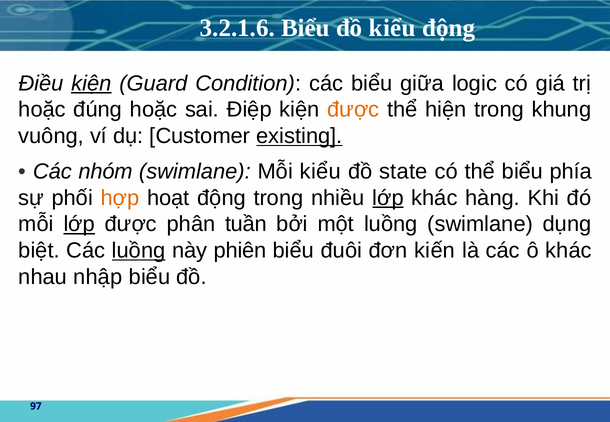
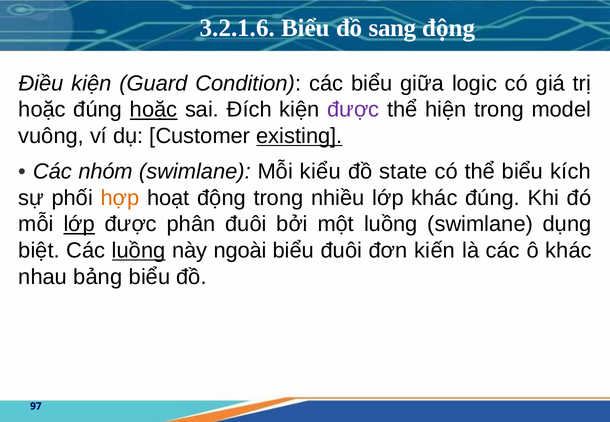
đồ kiểu: kiểu -> sang (393, 28)
kiện underline: present -> none (91, 84)
hoặc underline: none -> present (154, 110)
Điệp: Điệp -> Đích (249, 110)
được colour: orange -> purple (353, 110)
khung: khung -> model (561, 110)
phía: phía -> kích (571, 172)
lớp underline: present -> none (388, 198)
khác hàng: hàng -> đúng (493, 198)
phân tuần: tuần -> đuôi (246, 224)
phiên: phiên -> ngoài (240, 251)
nhập: nhập -> bảng (98, 277)
